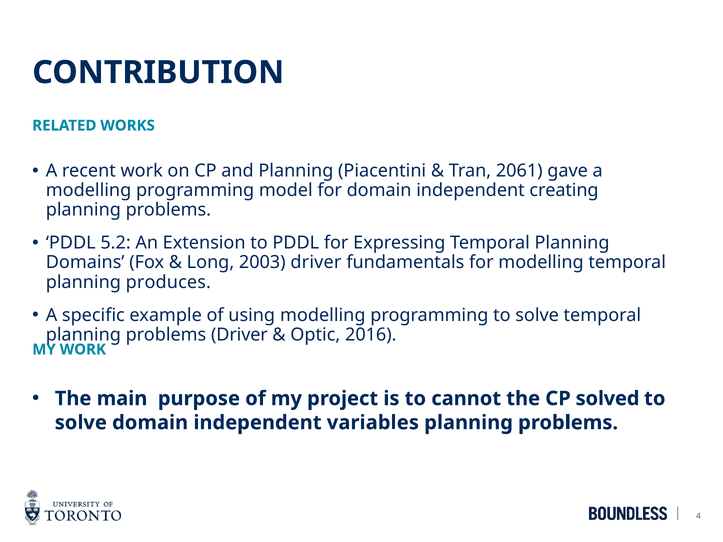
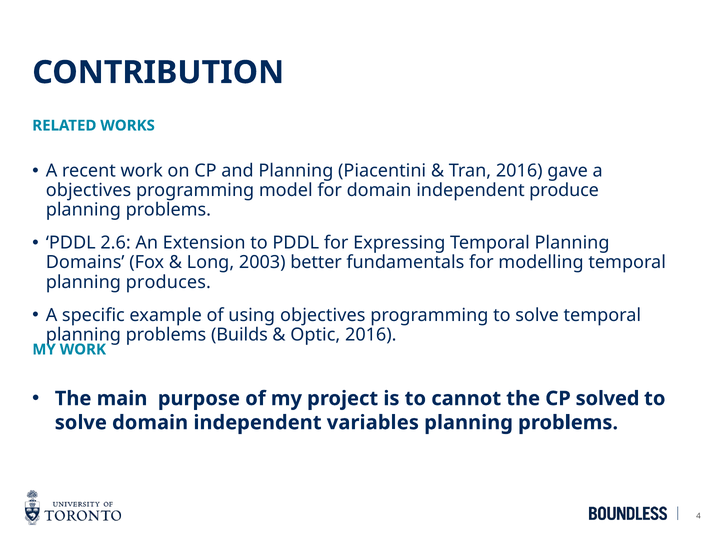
Tran 2061: 2061 -> 2016 (519, 171)
modelling: modelling -> objectives (89, 191)
creating: creating -> produce (564, 191)
5.2: 5.2 -> 2.6 (116, 243)
2003 driver: driver -> better (316, 263)
using modelling: modelling -> objectives (323, 315)
problems Driver: Driver -> Builds (239, 335)
